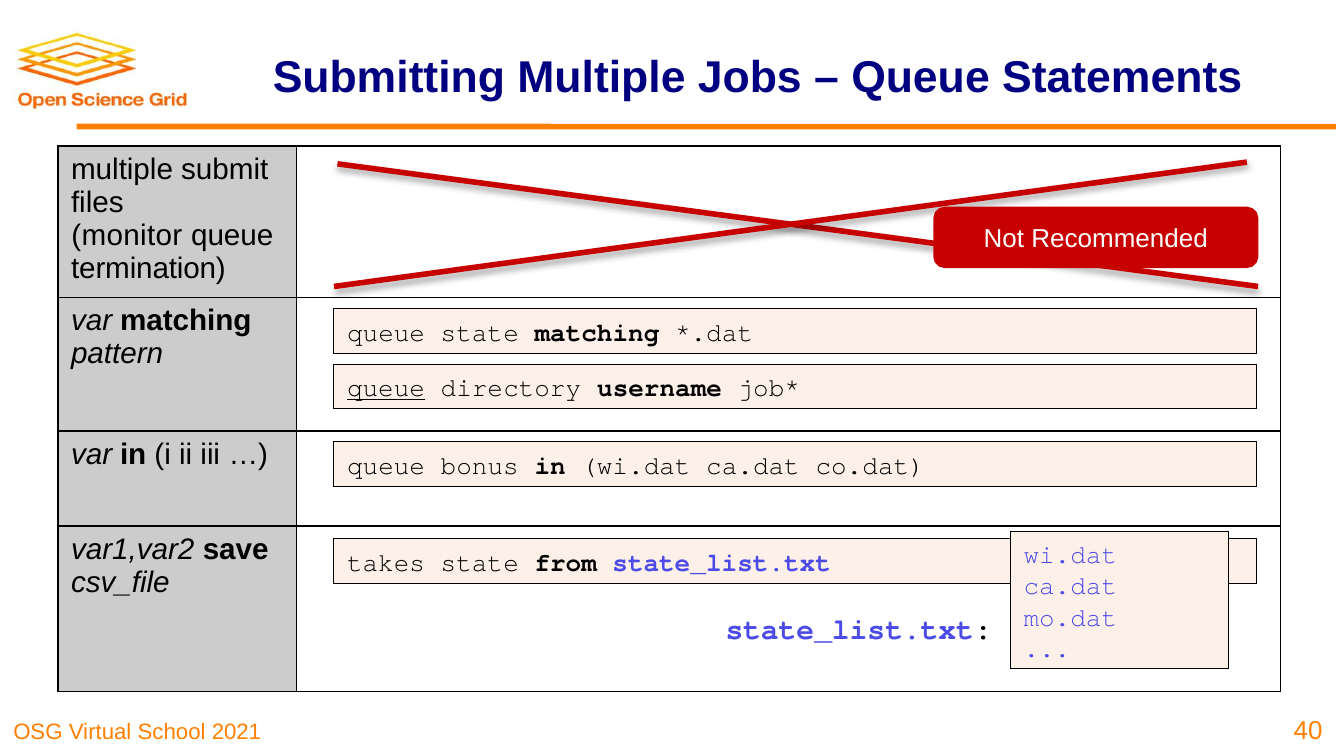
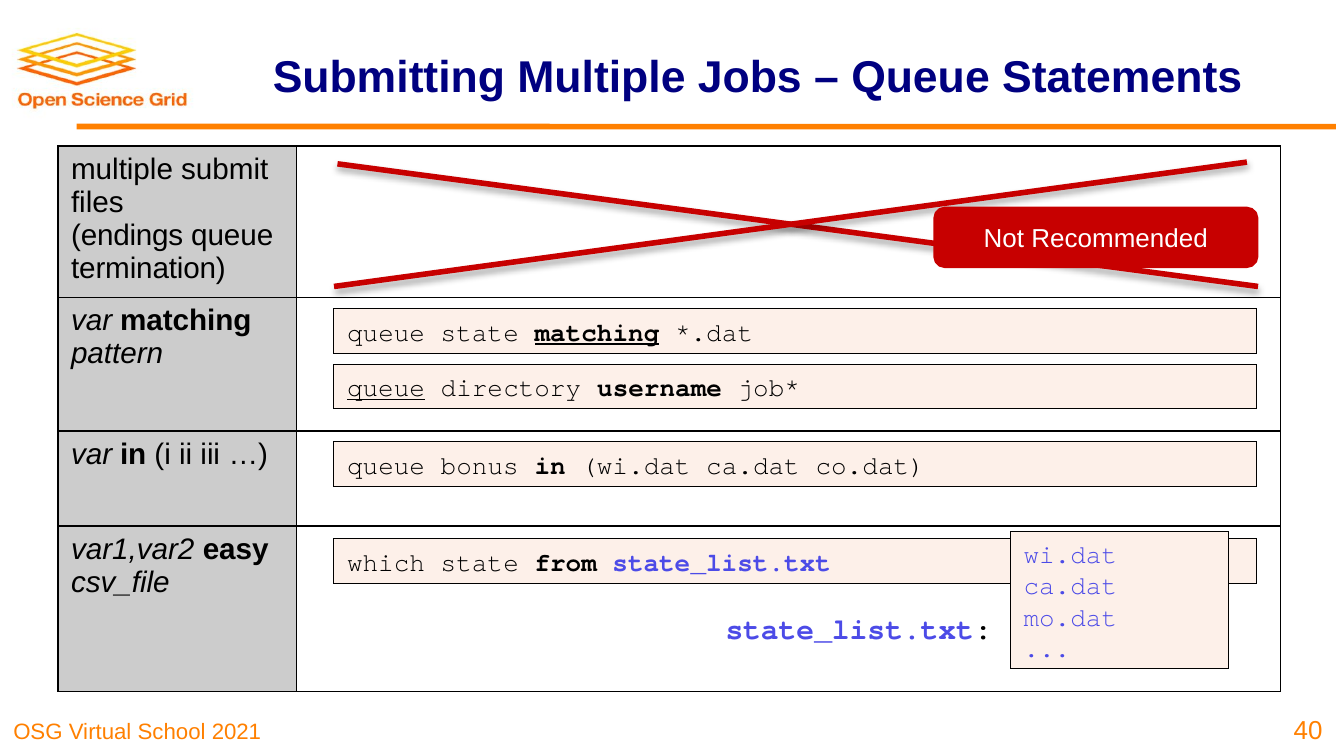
monitor: monitor -> endings (127, 235)
matching underline: none -> present (597, 333)
save: save -> easy (236, 550)
takes: takes -> which (386, 563)
